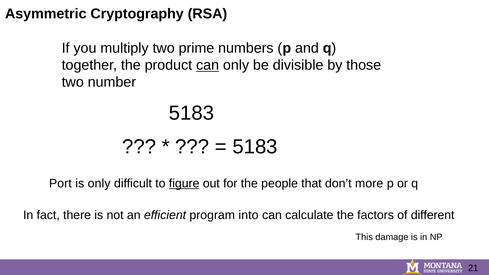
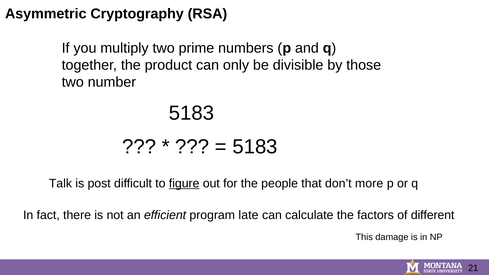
can underline: present -> none (208, 65)
Port: Port -> Talk (60, 184)
is only: only -> post (99, 184)
into: into -> late (249, 215)
